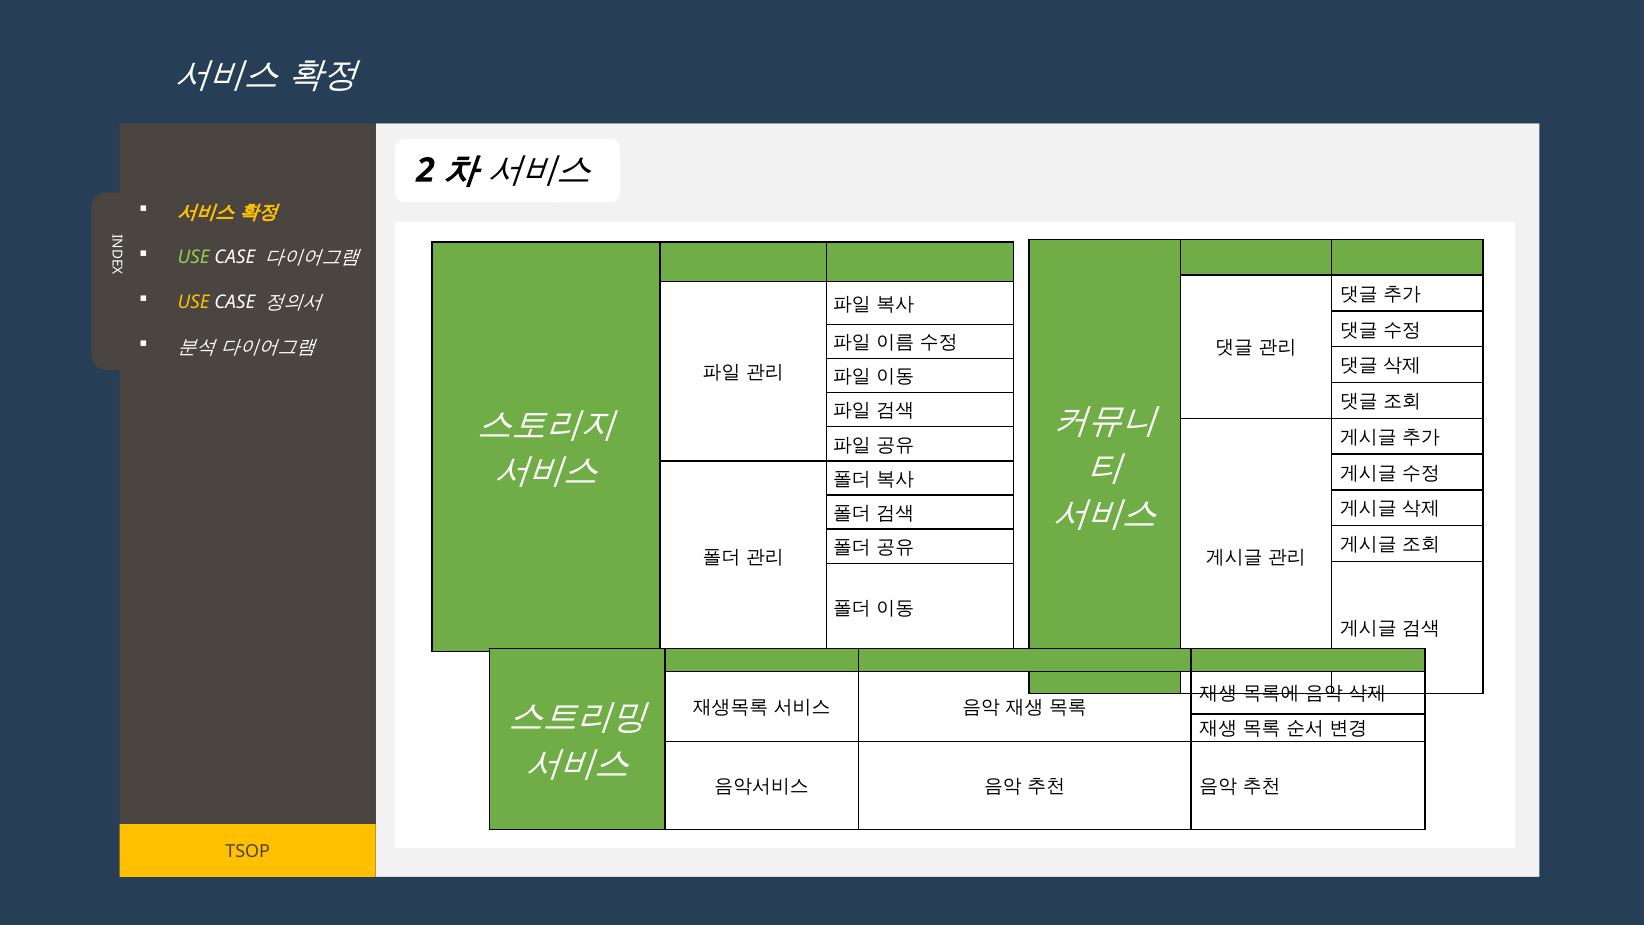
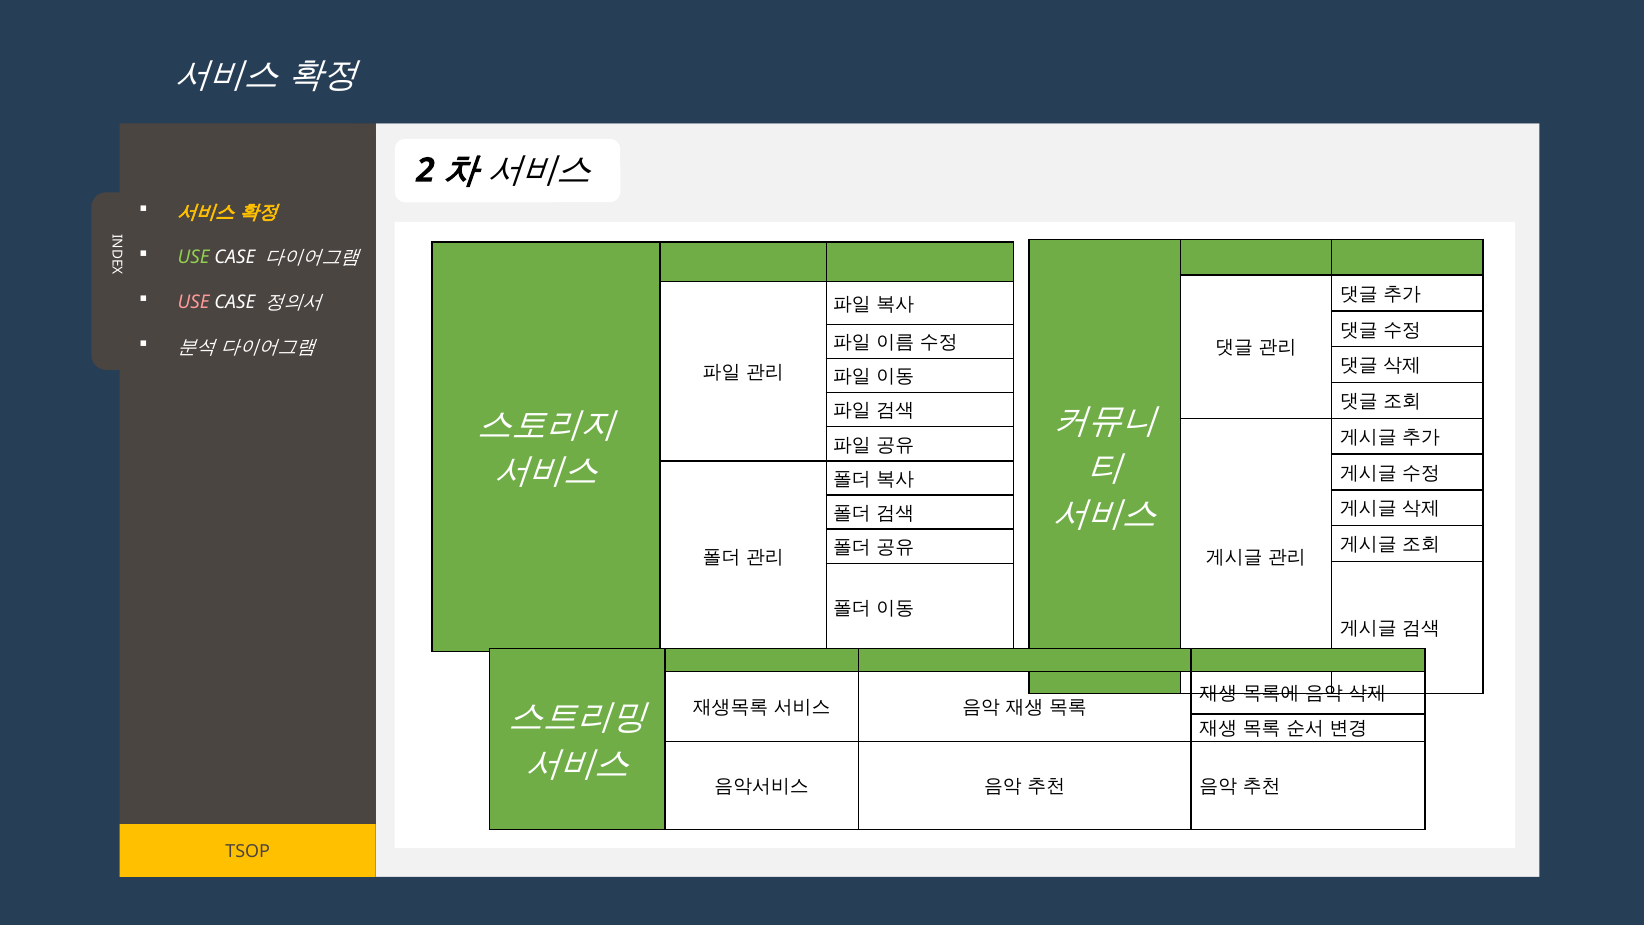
USE colour: yellow -> pink (194, 302)
